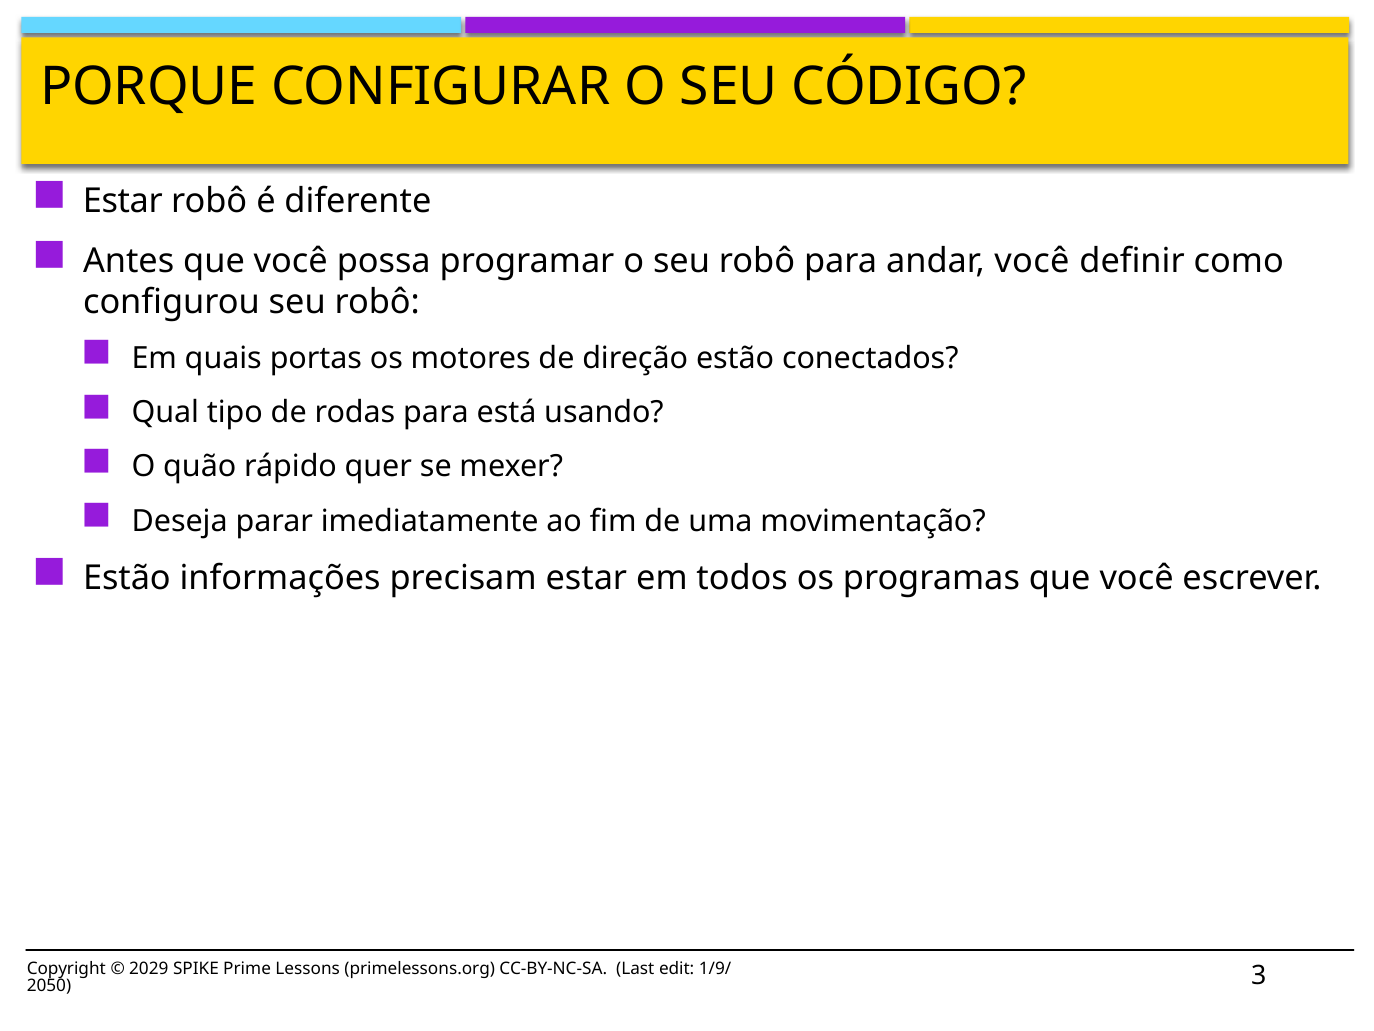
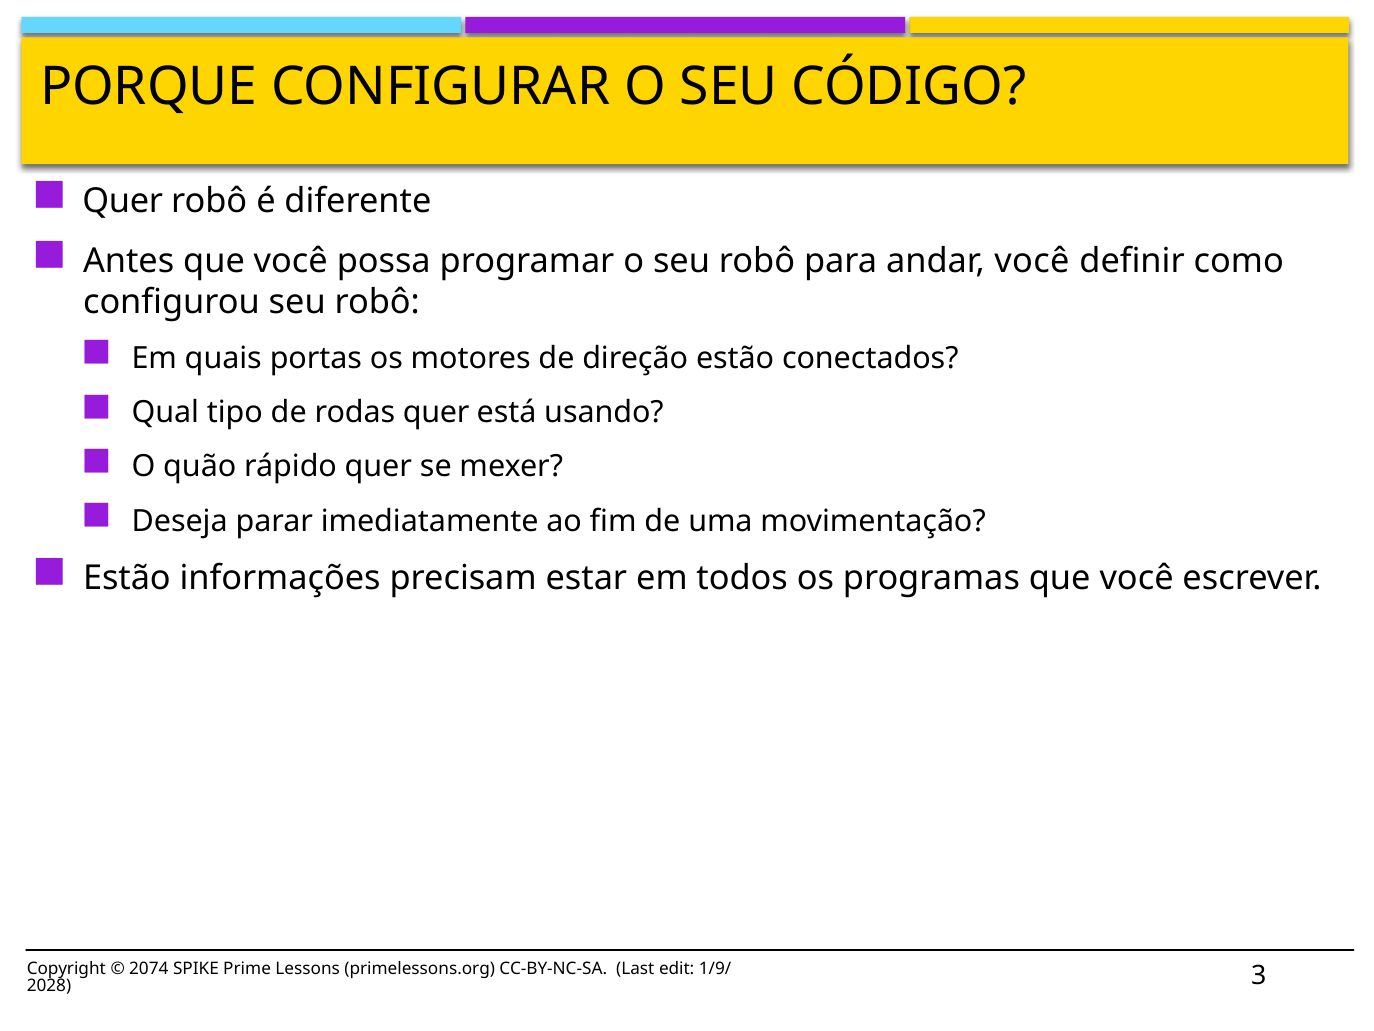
Estar: Estar -> Quer (123, 201)
rodas para: para -> quer (436, 412)
2029: 2029 -> 2074 (149, 968)
2050: 2050 -> 2028 (49, 985)
